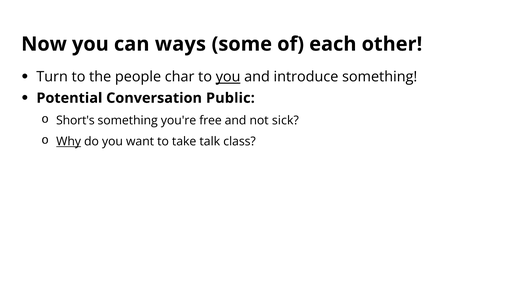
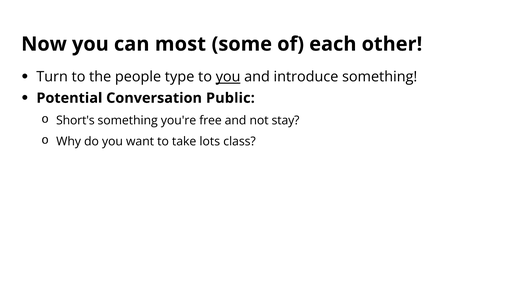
ways: ways -> most (180, 44)
char: char -> type (180, 77)
sick: sick -> stay (286, 121)
Why underline: present -> none (69, 142)
talk: talk -> lots (210, 142)
